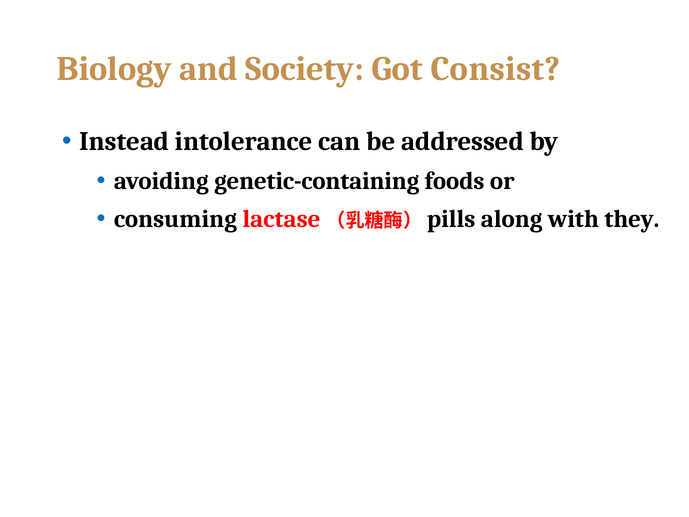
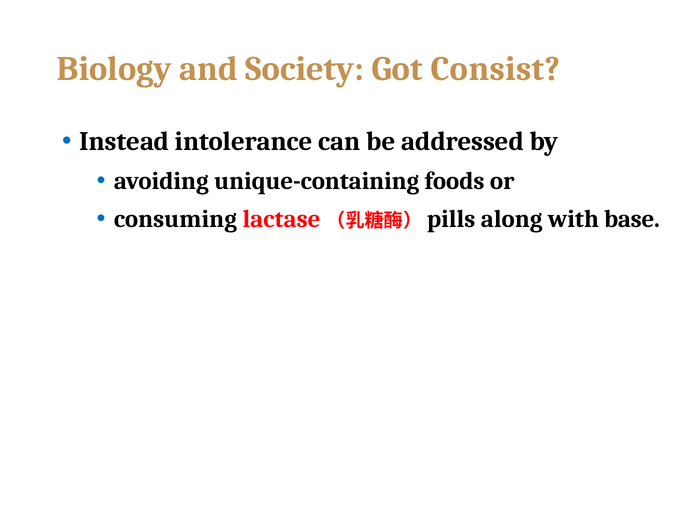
genetic-containing: genetic-containing -> unique-containing (317, 181)
they: they -> base (632, 219)
